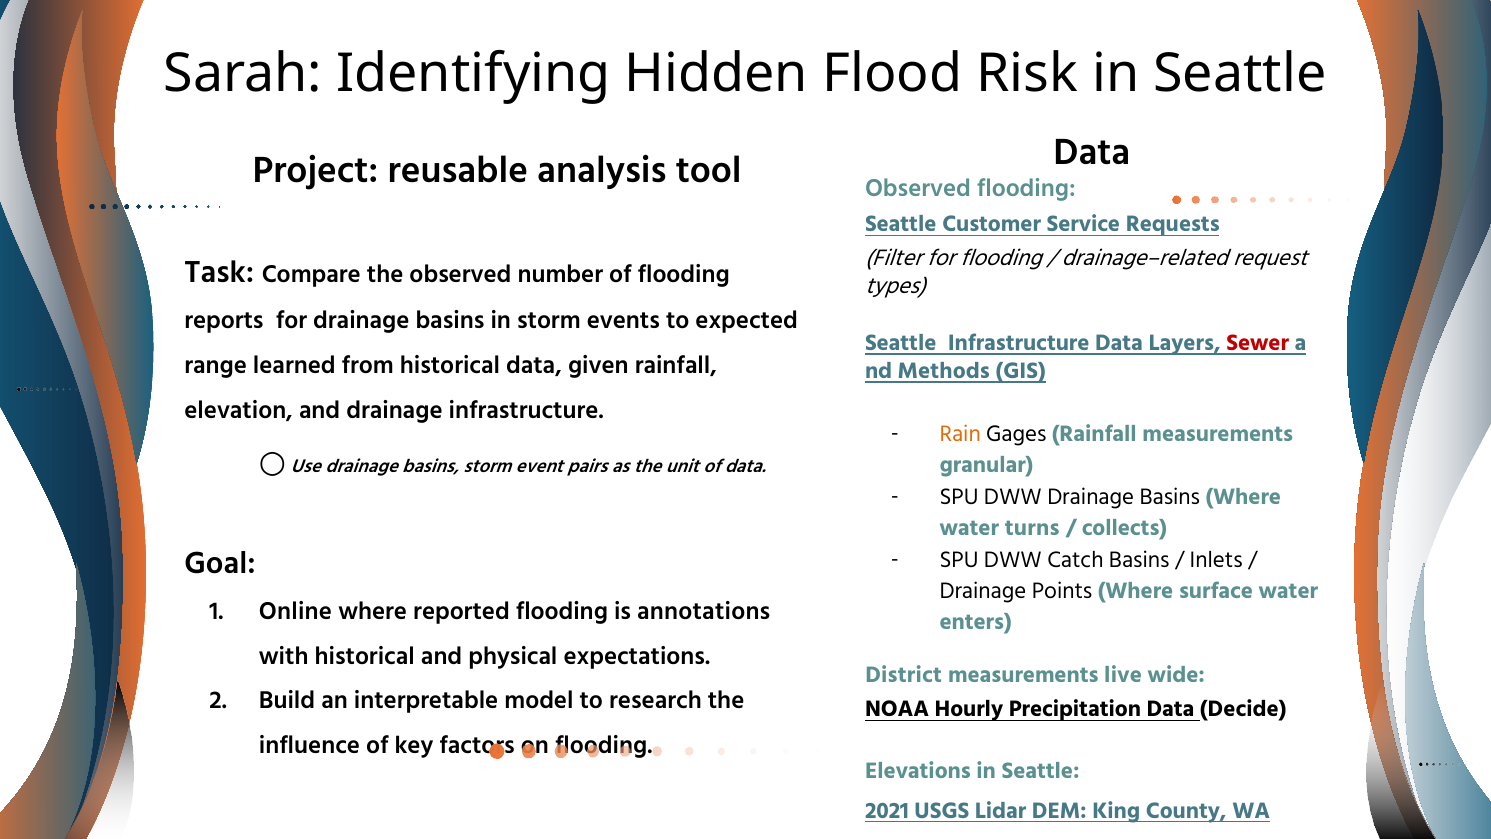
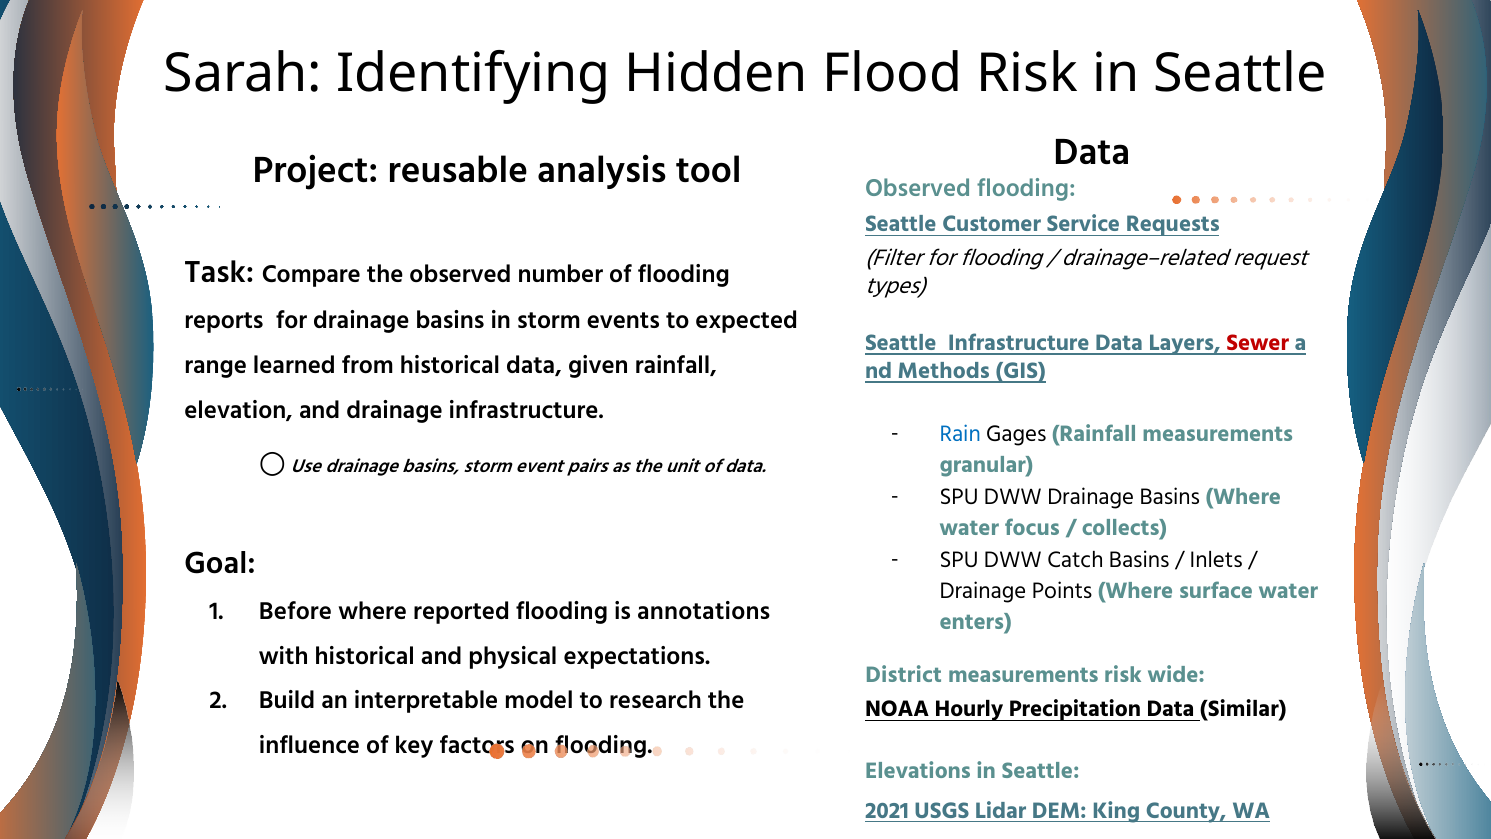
Rain colour: orange -> blue (960, 434)
turns: turns -> focus (1032, 528)
Online: Online -> Before (296, 611)
measurements live: live -> risk (1123, 674)
Decide: Decide -> Similar (1243, 709)
